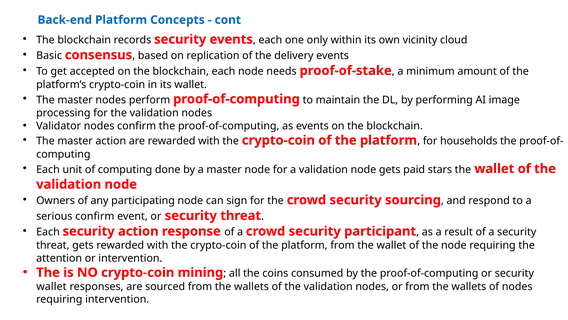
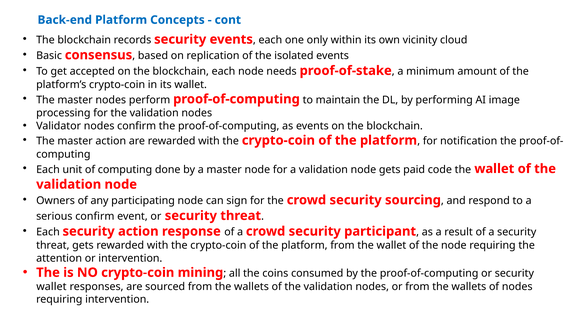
delivery: delivery -> isolated (294, 56)
households: households -> notification (469, 141)
stars: stars -> code (440, 169)
